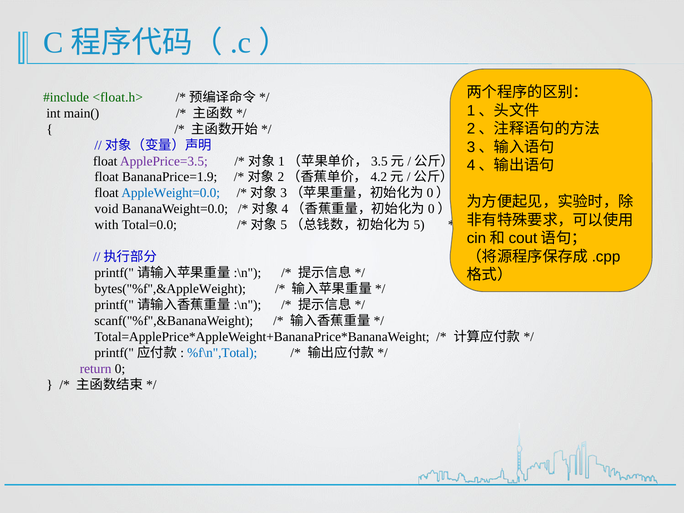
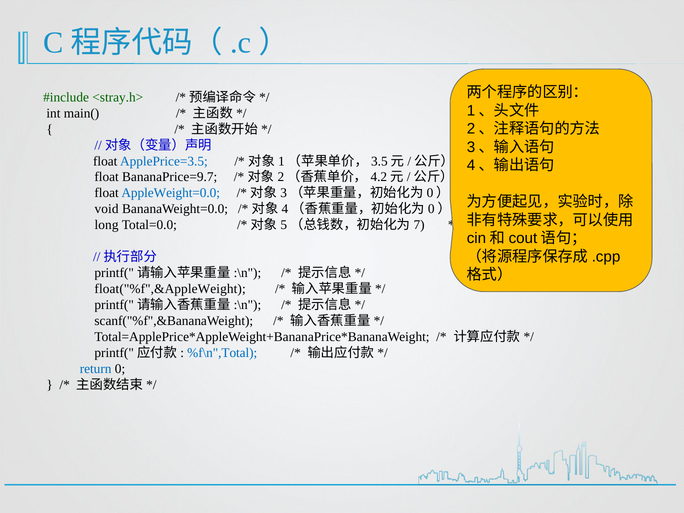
<float.h>: <float.h> -> <stray.h> (118, 97)
ApplePrice=3.5 colour: purple -> blue (164, 161)
BananaPrice=1.9: BananaPrice=1.9 -> BananaPrice=9.7 (170, 177)
with: with -> long (107, 225)
5: 5 -> 7 (419, 225)
bytes("%f",&AppleWeight: bytes("%f",&AppleWeight -> float("%f",&AppleWeight (170, 289)
return colour: purple -> blue (96, 369)
